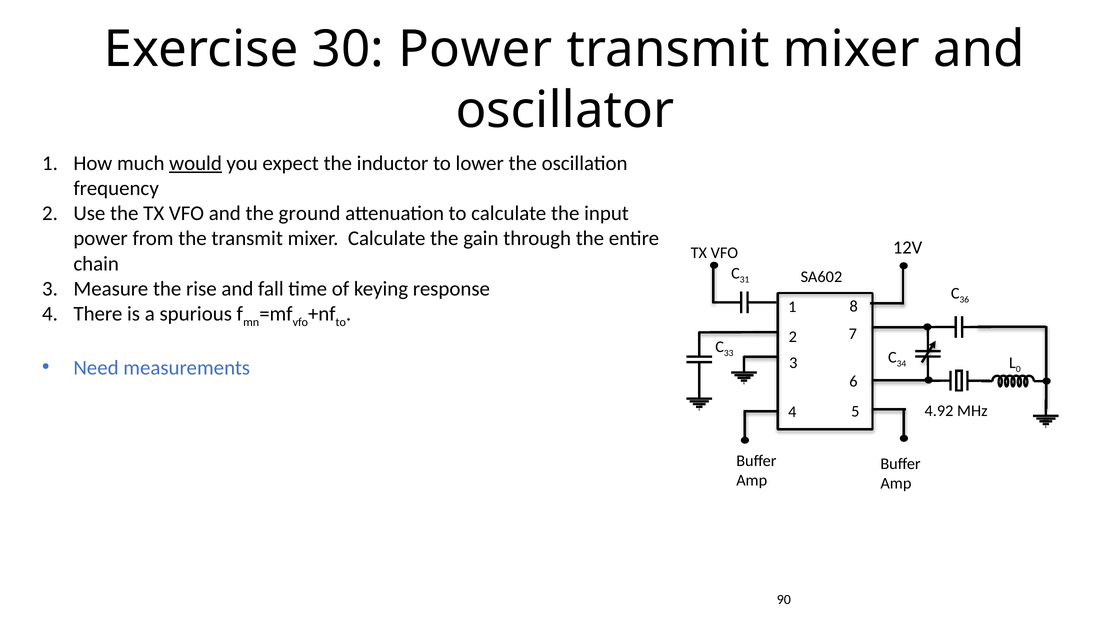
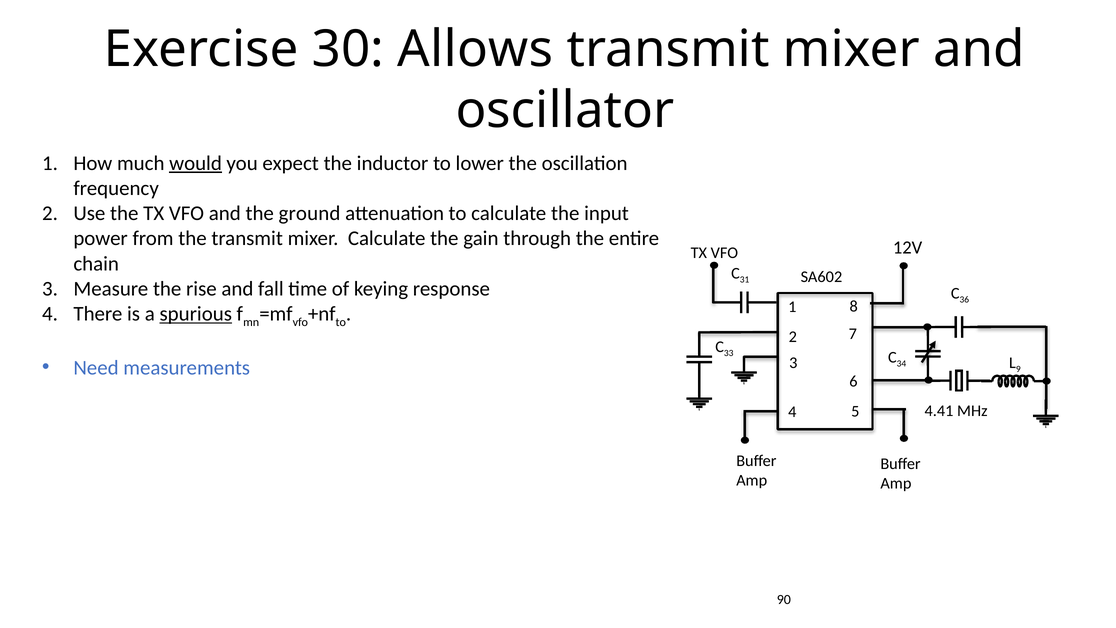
30 Power: Power -> Allows (475, 49)
spurious underline: none -> present (196, 314)
0: 0 -> 9 (1018, 369)
4.92: 4.92 -> 4.41 (939, 411)
